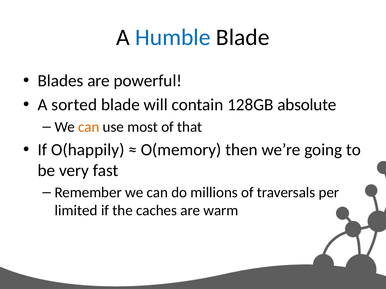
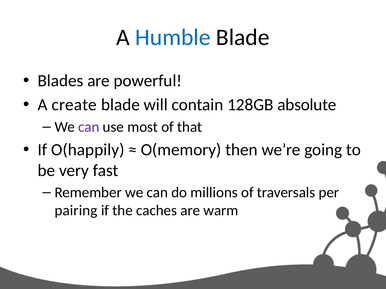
sorted: sorted -> create (74, 105)
can colour: orange -> purple (89, 127)
limited: limited -> pairing (76, 211)
